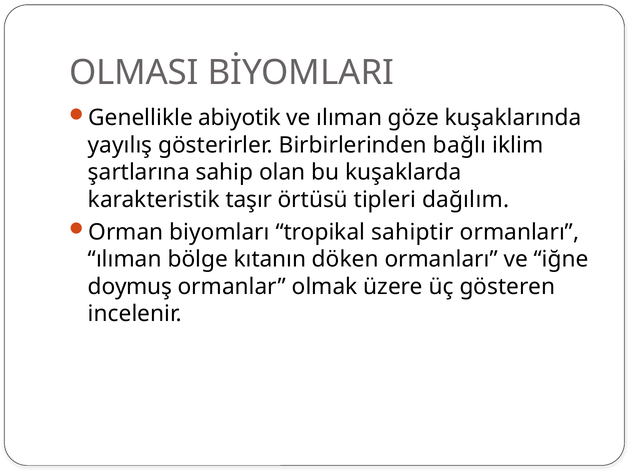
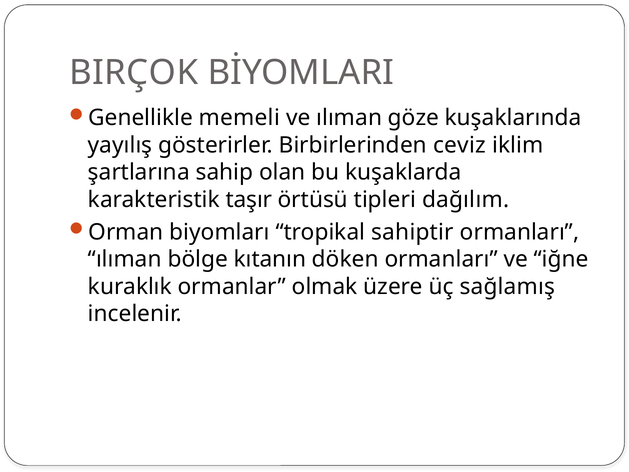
OLMASI: OLMASI -> BIRÇOK (134, 73)
abiyotik: abiyotik -> memeli (239, 118)
bağlı: bağlı -> ceviz (460, 145)
doymuş: doymuş -> kuraklık (130, 286)
gösteren: gösteren -> sağlamış (507, 286)
